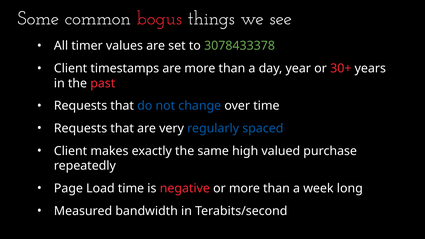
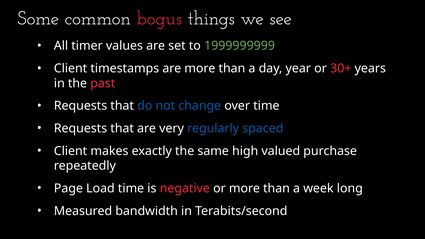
3078433378: 3078433378 -> 1999999999 (240, 46)
